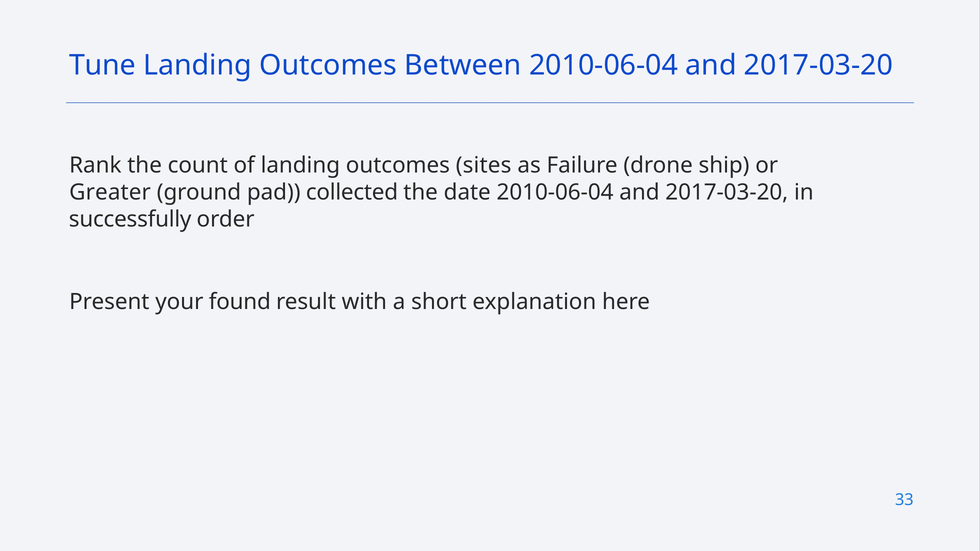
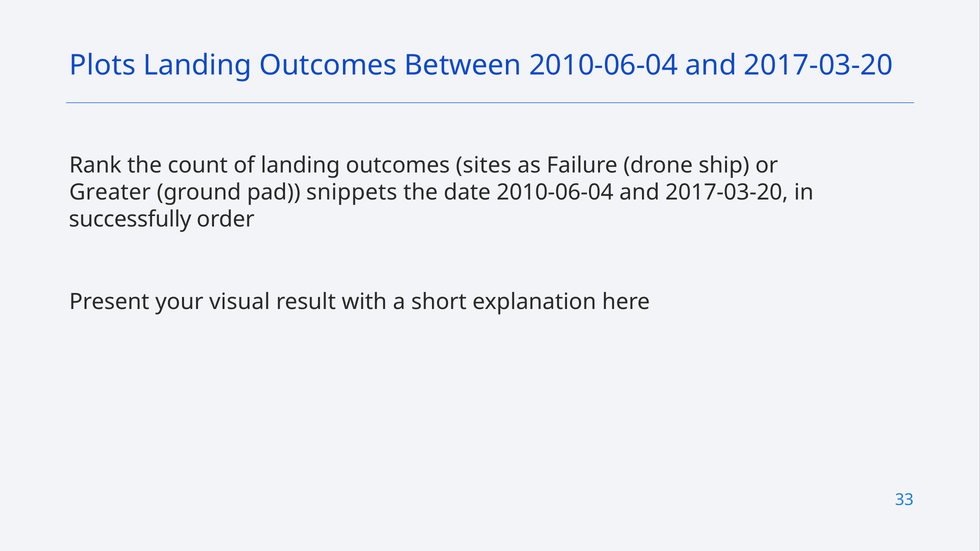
Tune: Tune -> Plots (102, 65)
collected: collected -> snippets (352, 192)
found: found -> visual (240, 302)
